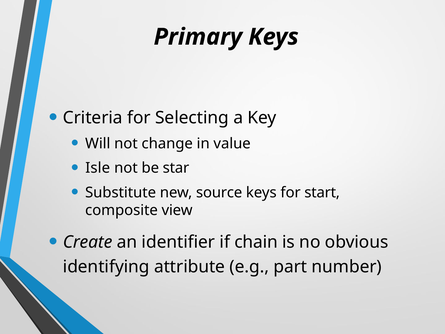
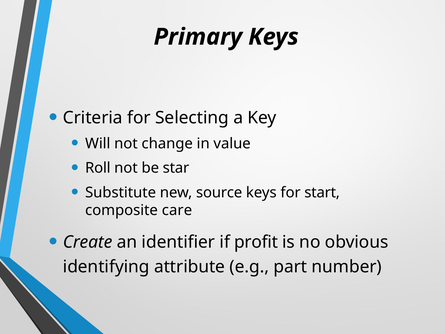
Isle: Isle -> Roll (98, 168)
view: view -> care (177, 210)
chain: chain -> profit (256, 242)
